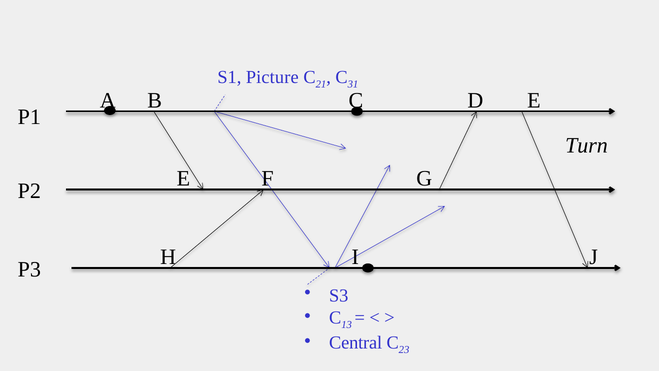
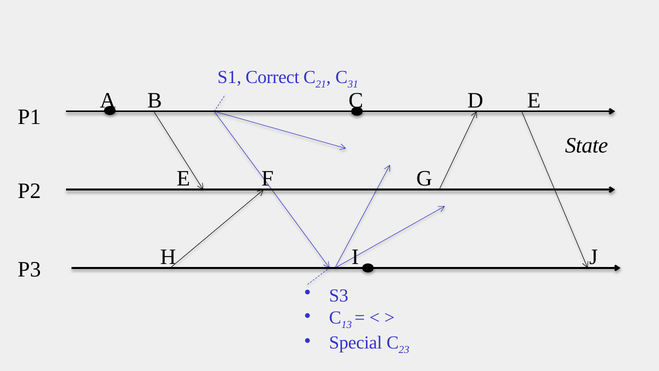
Picture: Picture -> Correct (272, 77)
Turn: Turn -> State (587, 146)
Central: Central -> Special (356, 343)
